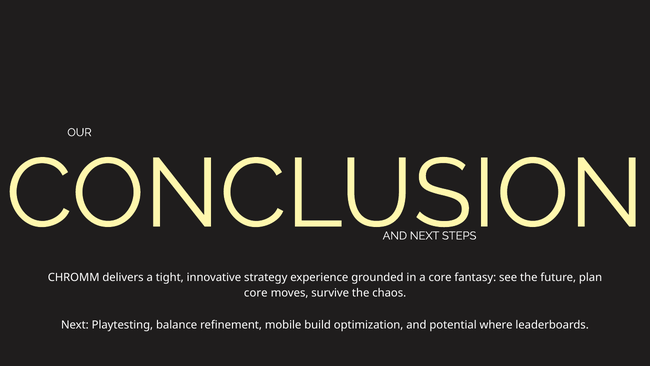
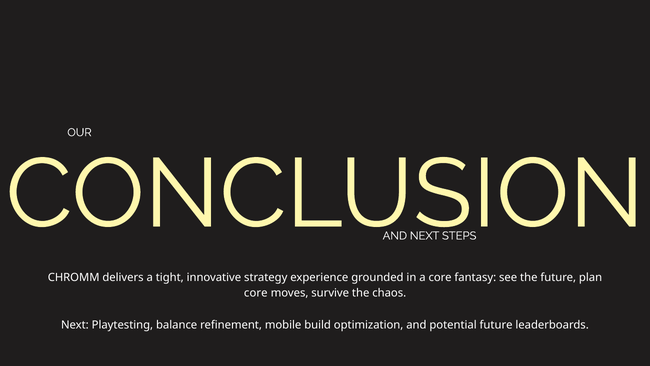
potential where: where -> future (496, 325)
